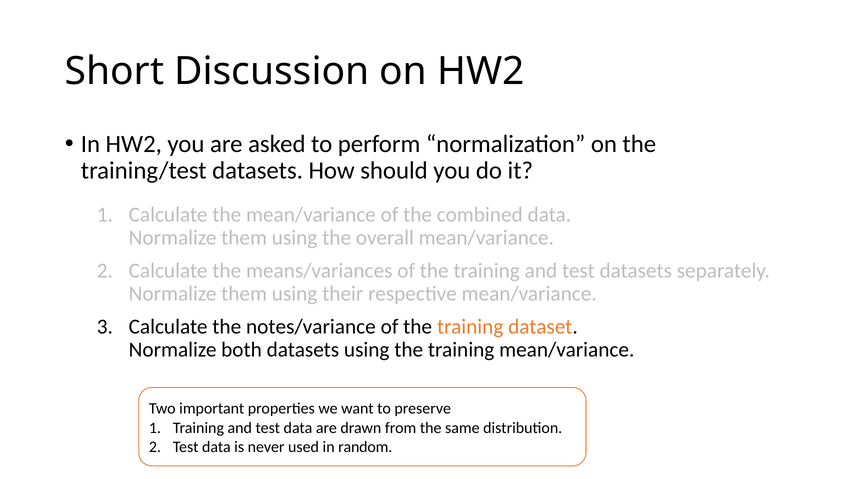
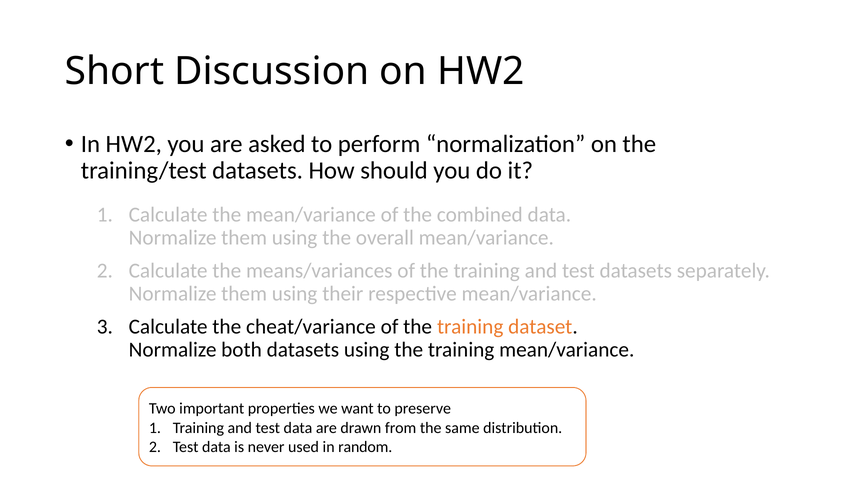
notes/variance: notes/variance -> cheat/variance (311, 327)
